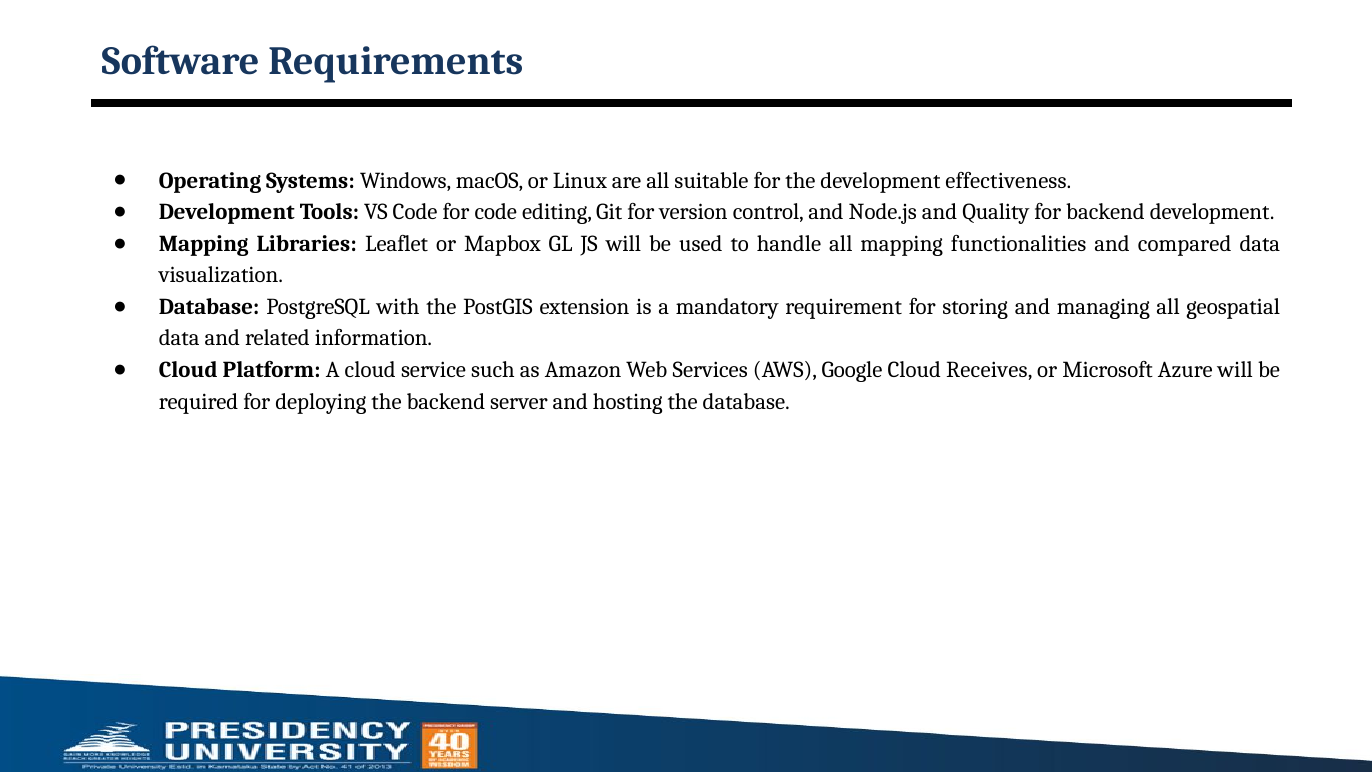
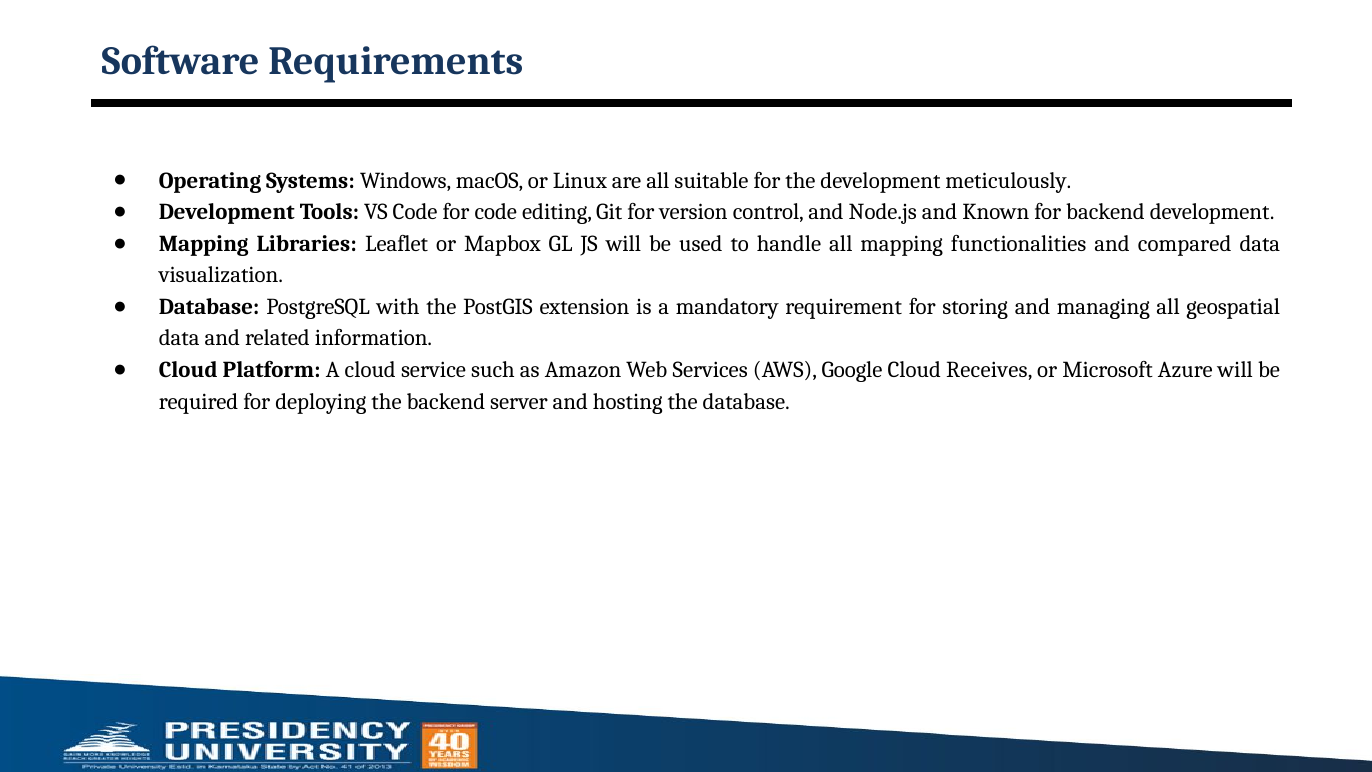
effectiveness: effectiveness -> meticulously (1008, 181)
Quality: Quality -> Known (996, 212)
